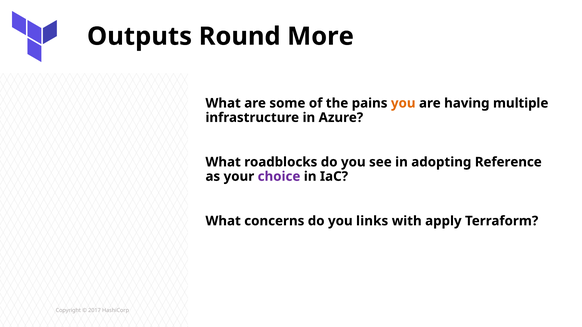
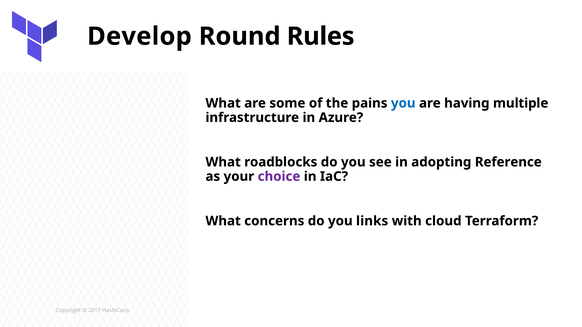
Outputs: Outputs -> Develop (139, 36)
More: More -> Rules (321, 36)
you colour: orange -> blue (403, 103)
apply: apply -> cloud (443, 221)
